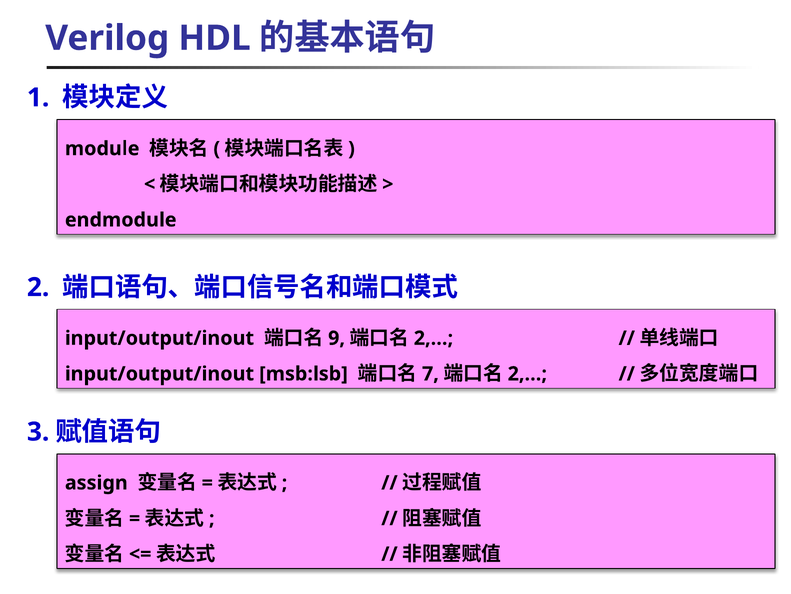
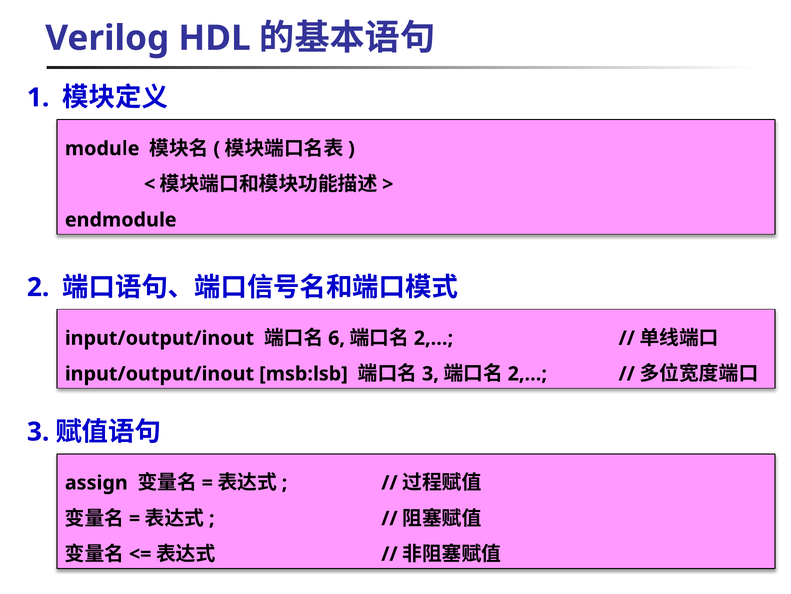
9: 9 -> 6 (337, 338)
7: 7 -> 3 (430, 373)
